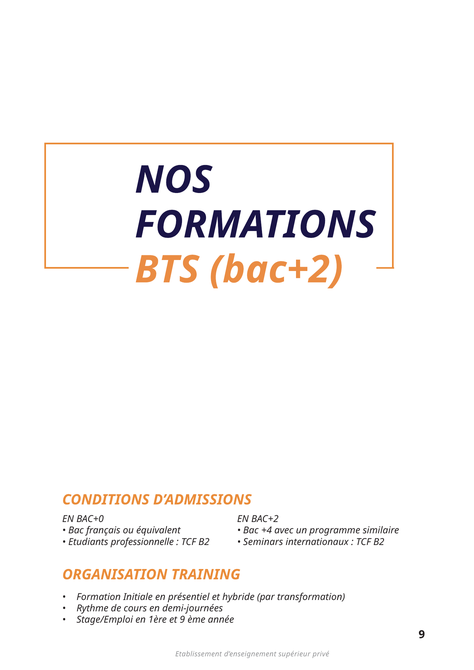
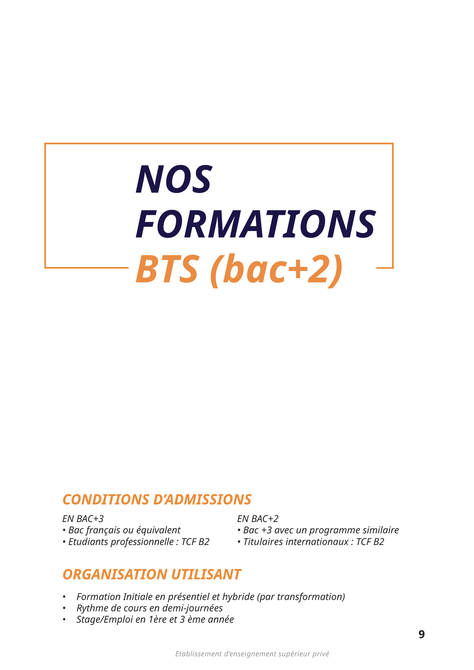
BAC+0: BAC+0 -> BAC+3 (90, 520)
+4: +4 -> +3 (267, 531)
Seminars: Seminars -> Titulaires (263, 543)
TRAINING: TRAINING -> UTILISANT (206, 575)
et 9: 9 -> 3 (182, 621)
